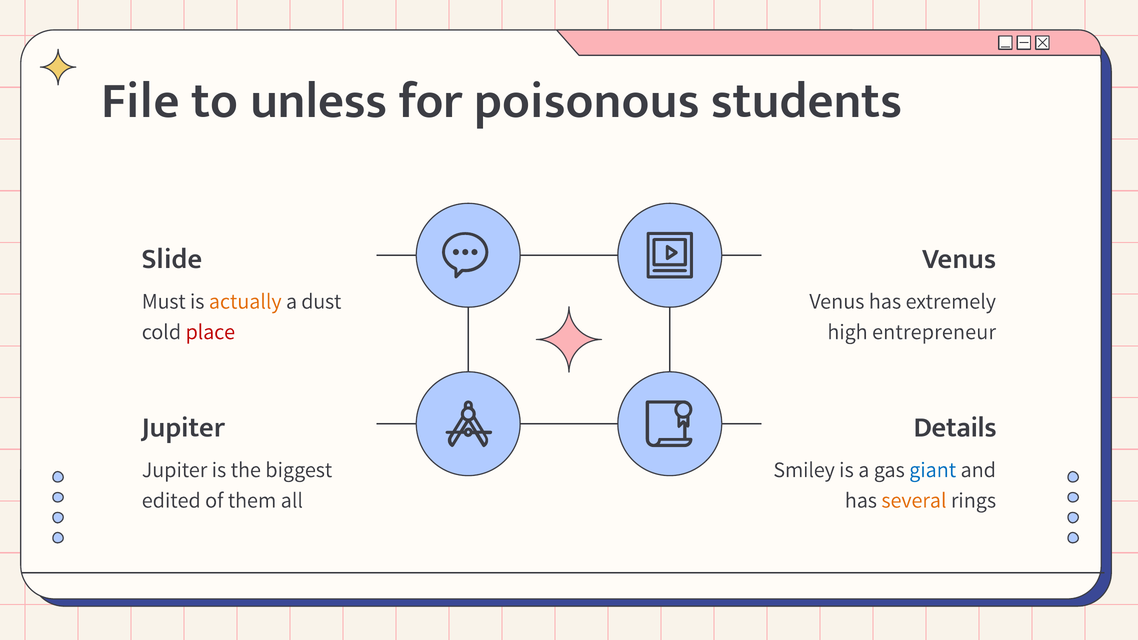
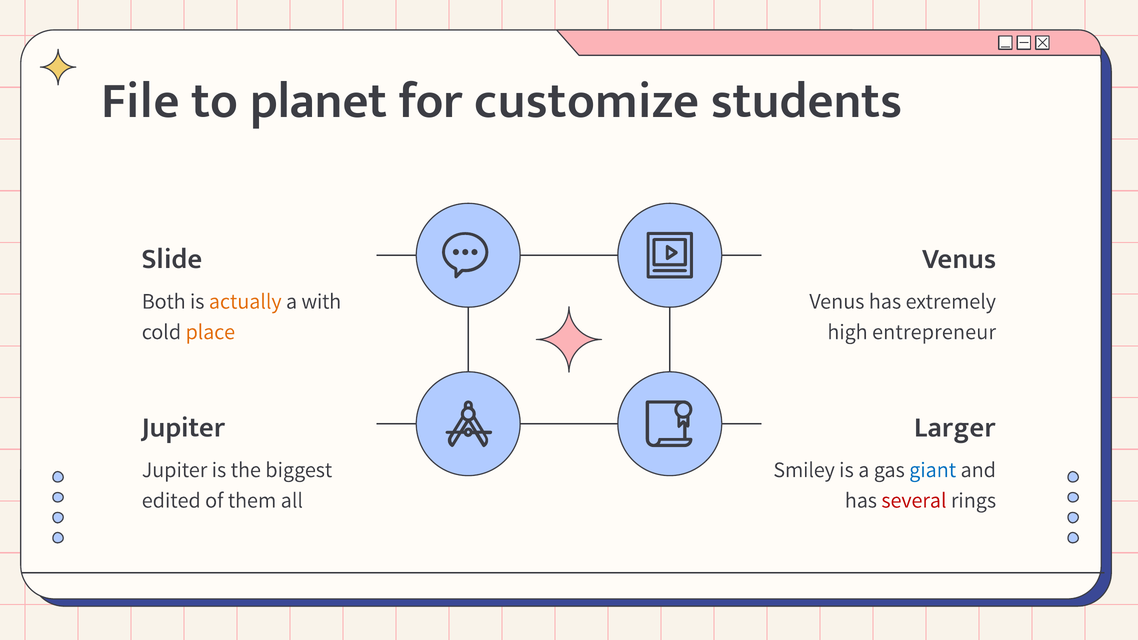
unless: unless -> planet (319, 101)
poisonous: poisonous -> customize (587, 101)
Must: Must -> Both (164, 301)
dust: dust -> with (321, 301)
place colour: red -> orange (210, 332)
Details: Details -> Larger (955, 428)
several colour: orange -> red (914, 500)
